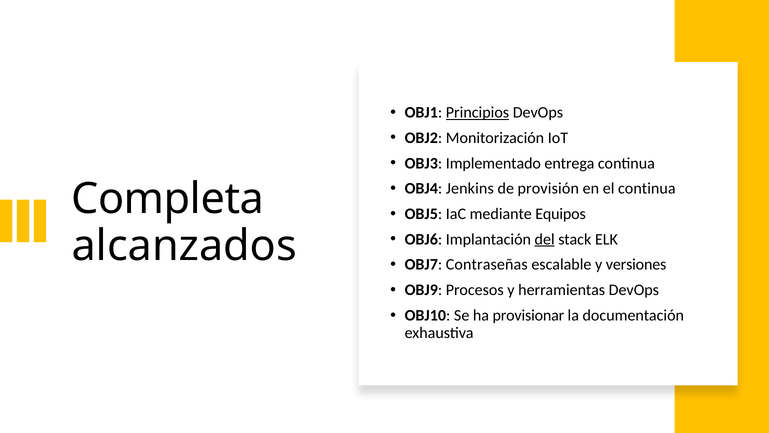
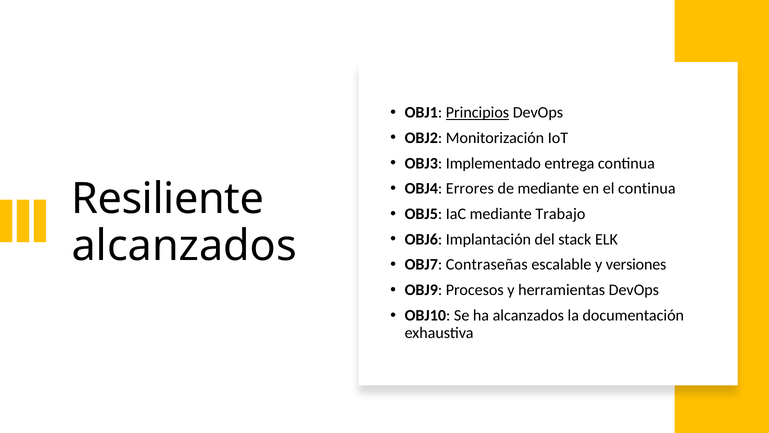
Jenkins: Jenkins -> Errores (470, 188)
de provisión: provisión -> mediante (548, 188)
Completa: Completa -> Resiliente (168, 199)
Equipos: Equipos -> Trabajo (560, 214)
del underline: present -> none (545, 239)
ha provisionar: provisionar -> alcanzados (528, 315)
